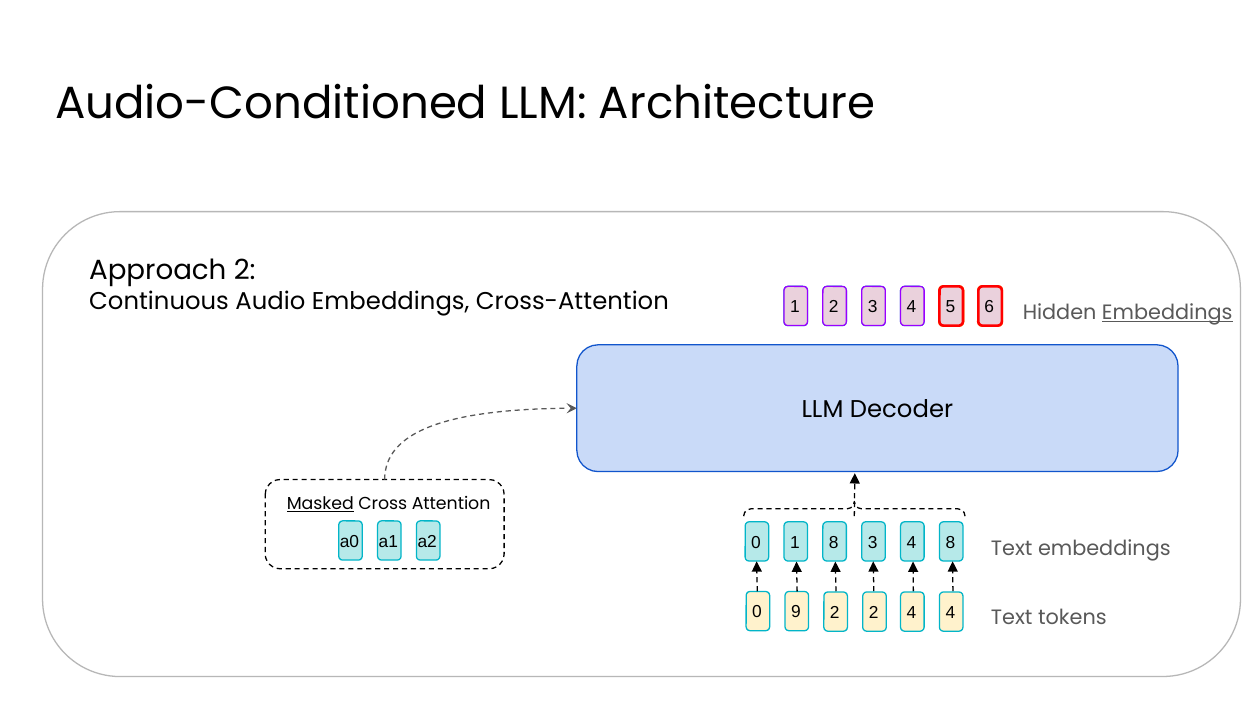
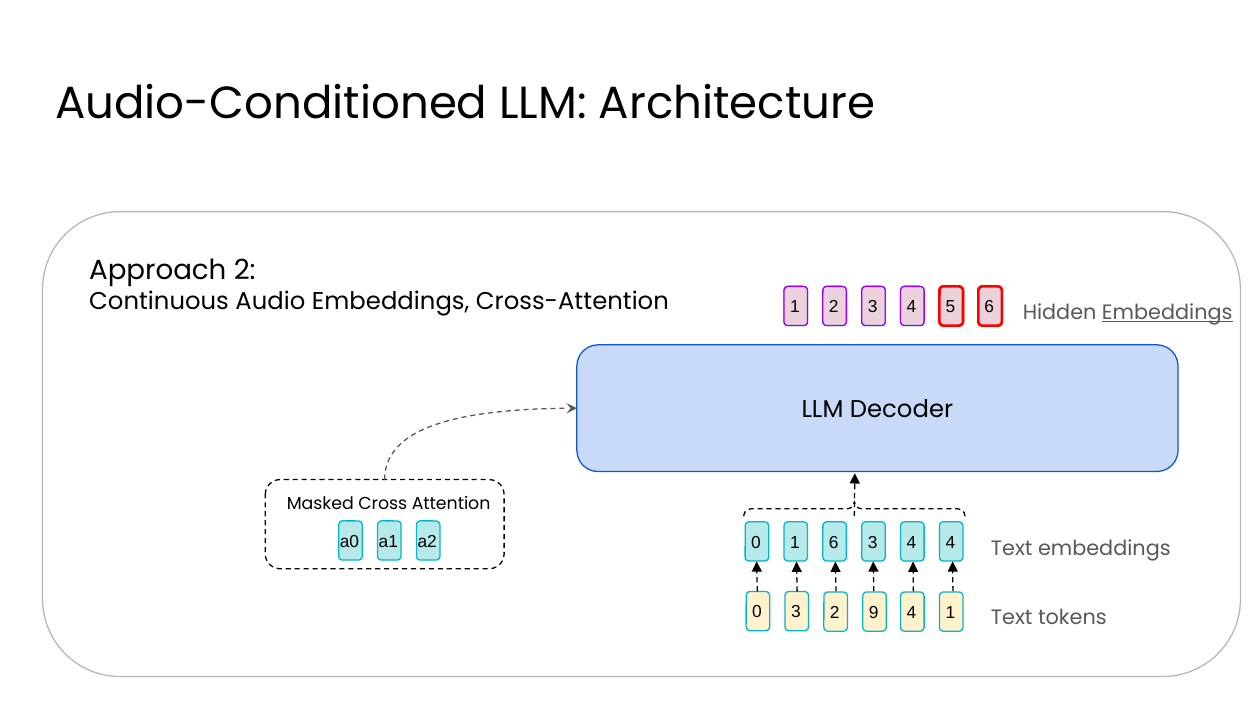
Masked underline: present -> none (320, 504)
1 8: 8 -> 6 (834, 543)
4 8: 8 -> 4 (950, 543)
0 9: 9 -> 3 (796, 613)
2 2: 2 -> 9 (874, 613)
4 4: 4 -> 1 (950, 613)
